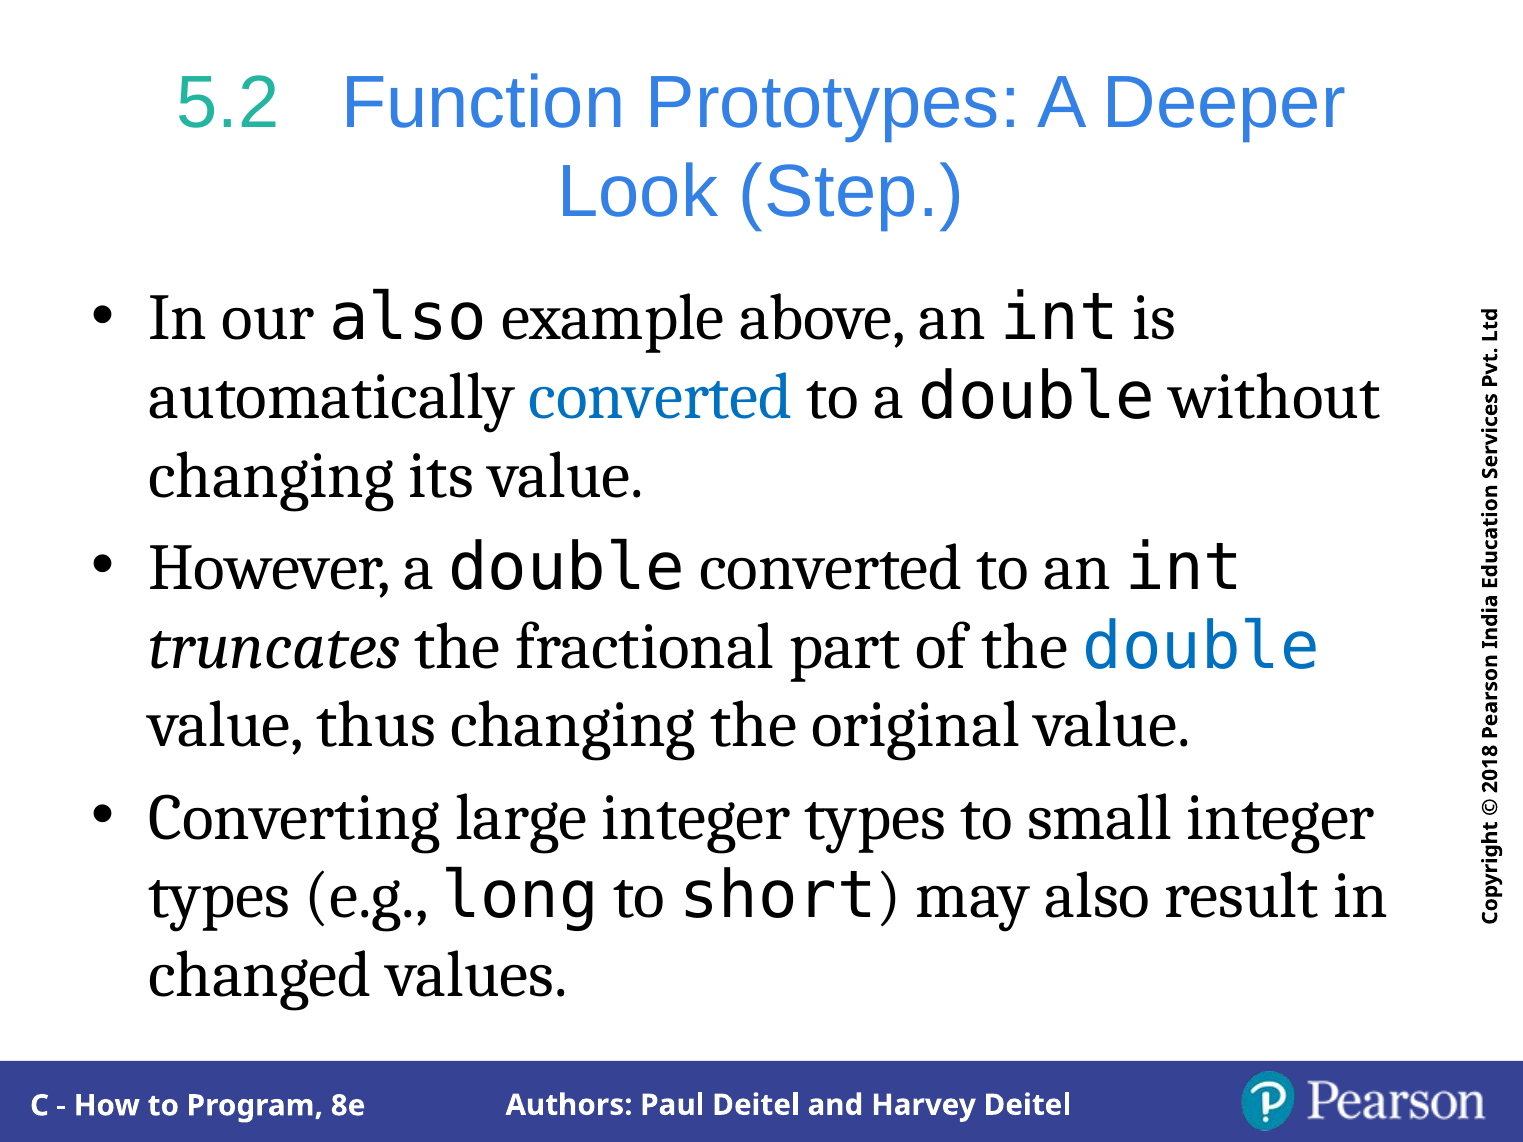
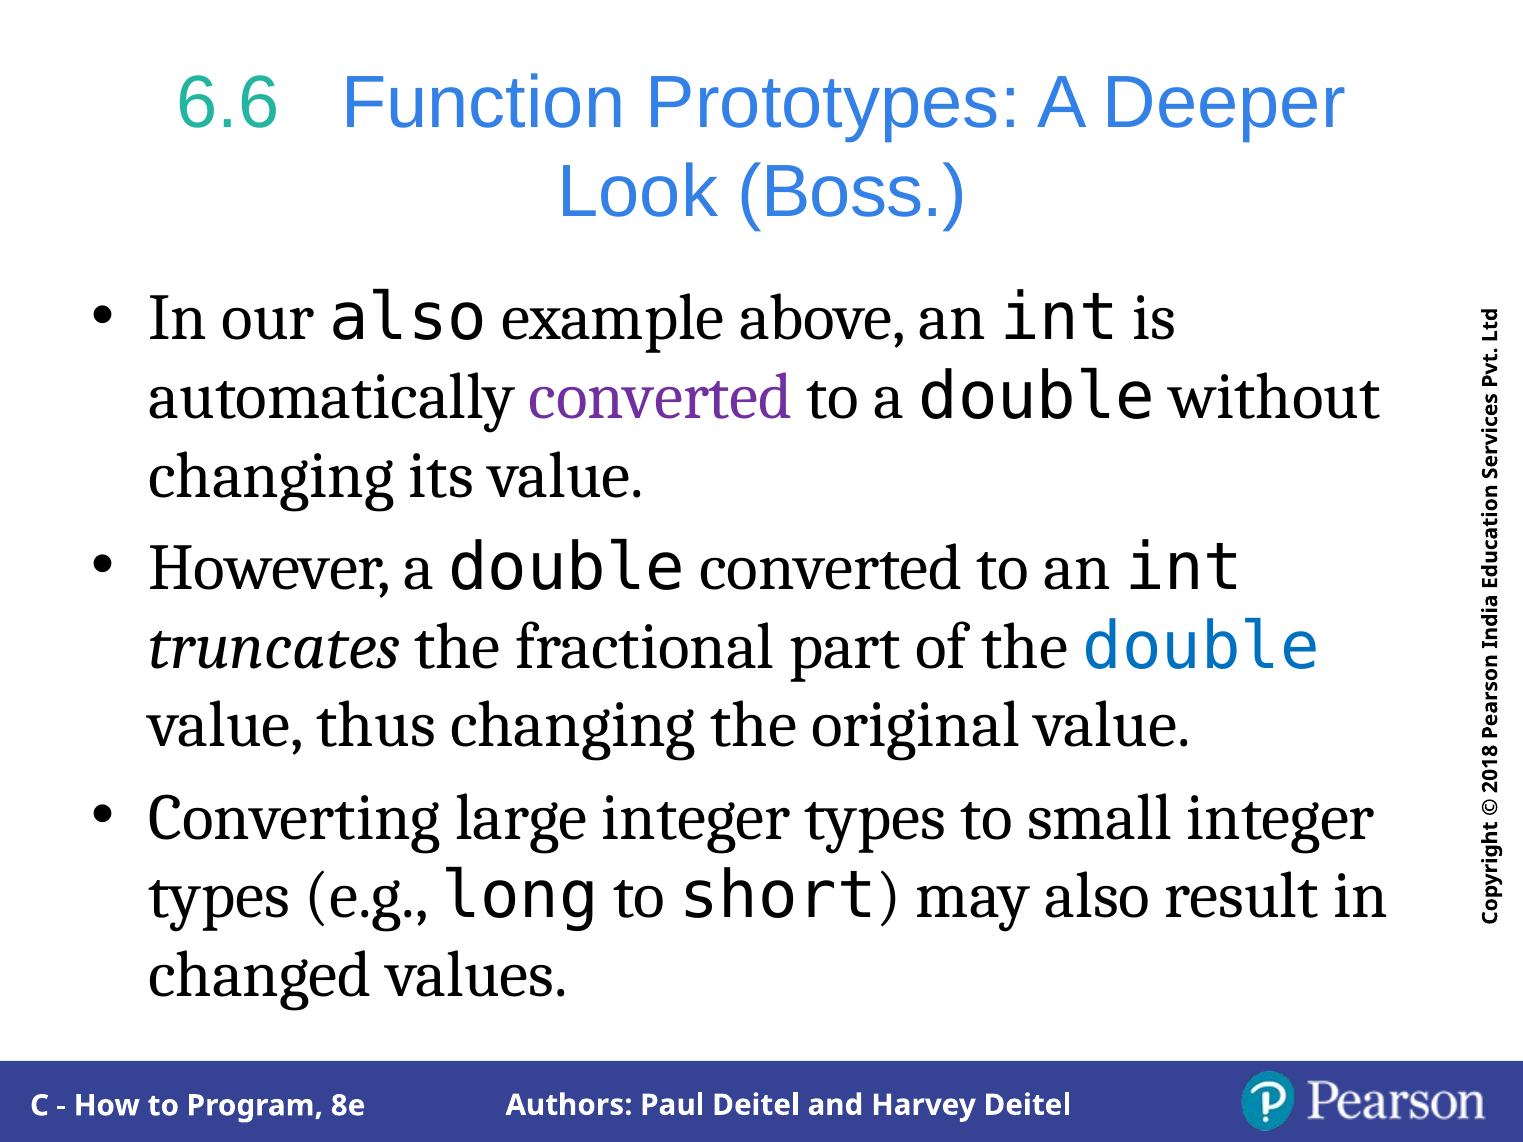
5.2: 5.2 -> 6.6 (228, 103)
Step: Step -> Boss (852, 192)
converted colour: blue -> purple (661, 397)
